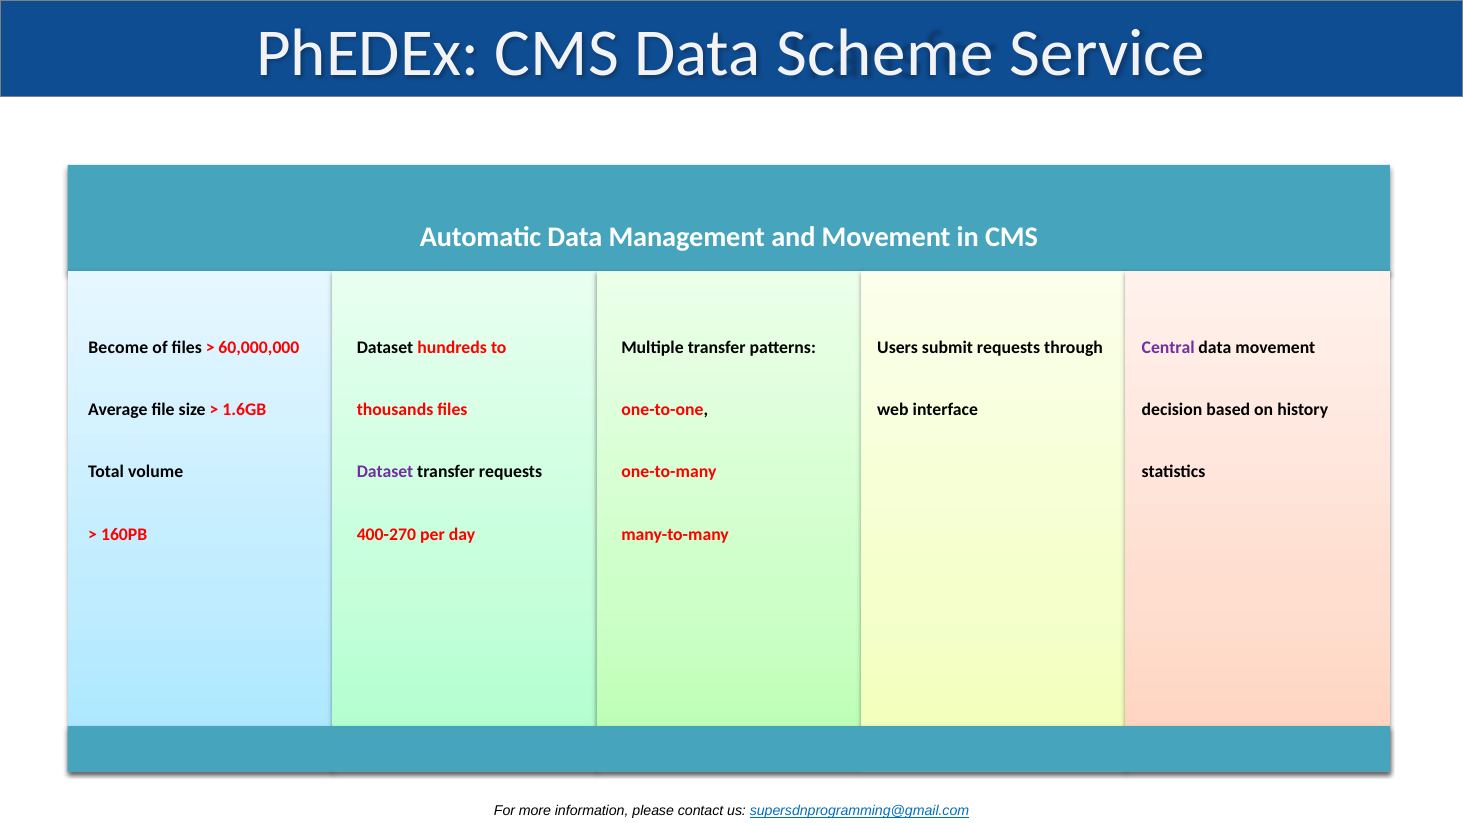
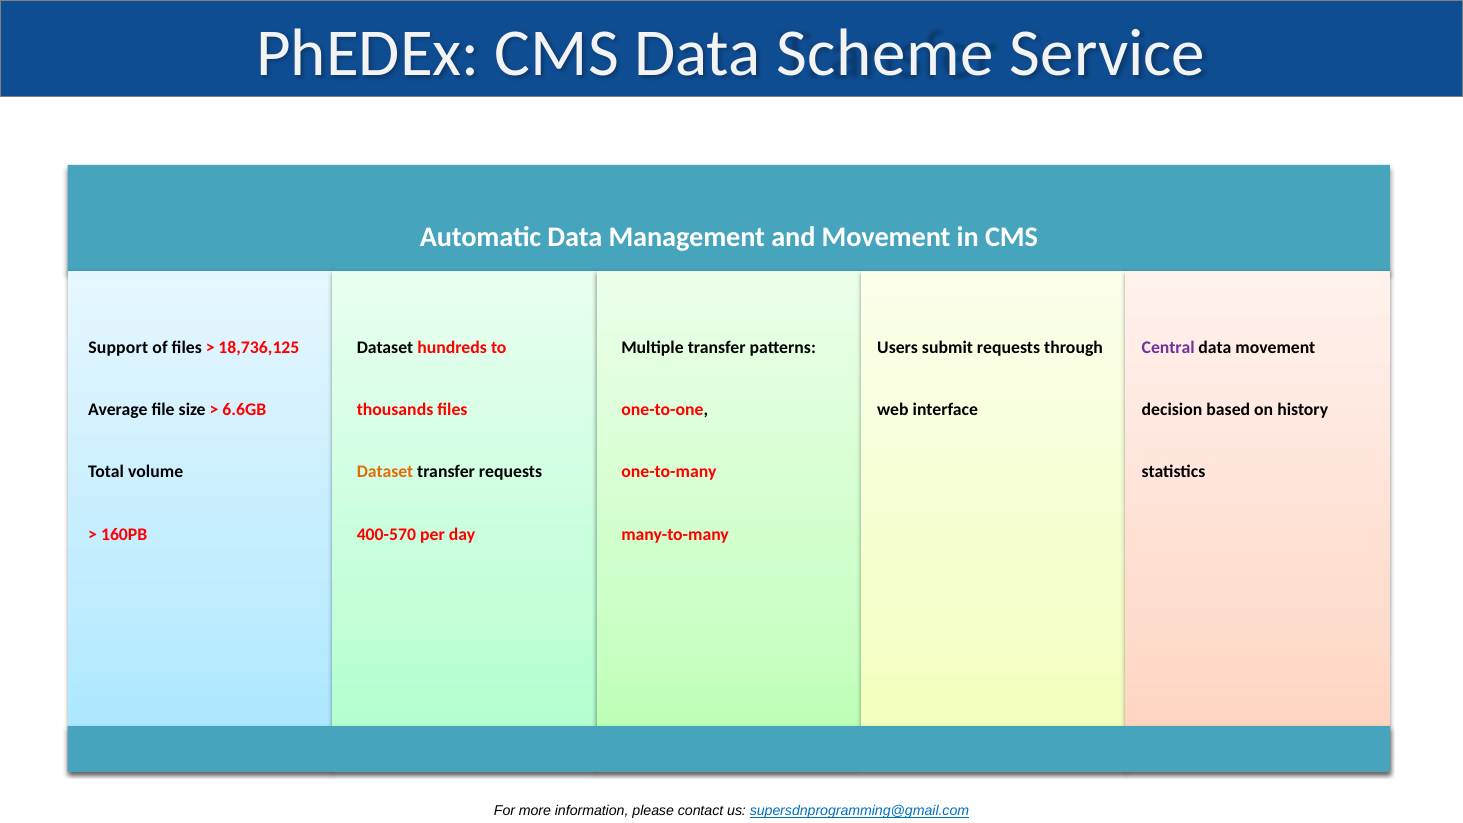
Become: Become -> Support (118, 347)
60,000,000: 60,000,000 -> 18,736,125 (259, 347)
1.6GB: 1.6GB -> 6.6GB (244, 410)
Dataset colour: purple -> orange (385, 472)
400-270: 400-270 -> 400-570 (386, 535)
